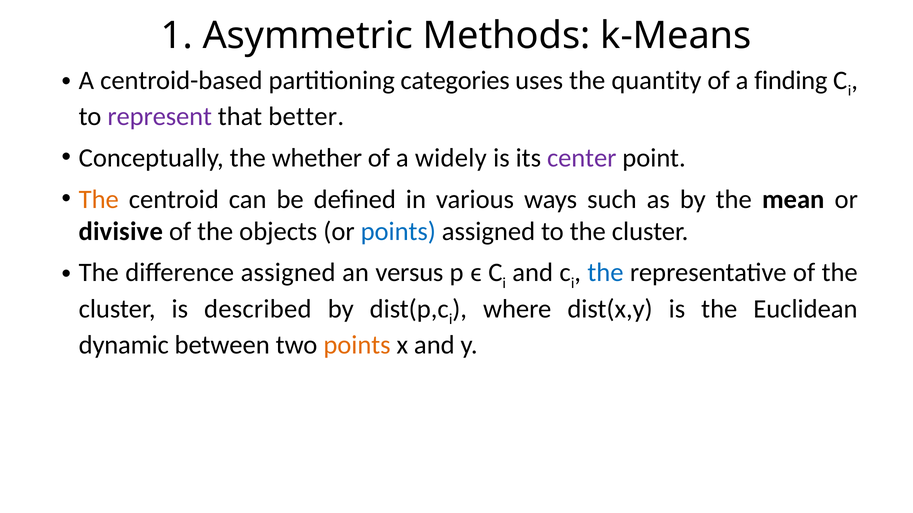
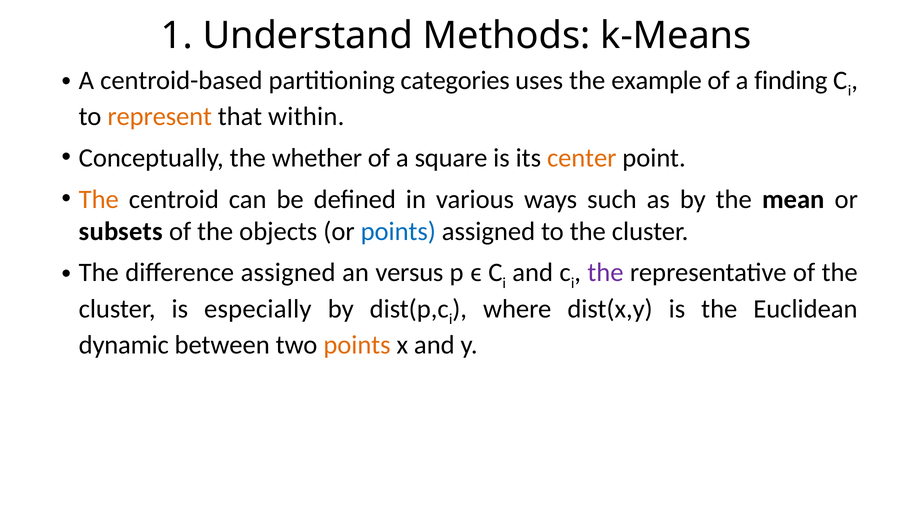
Asymmetric: Asymmetric -> Understand (308, 36)
quantity: quantity -> example (657, 81)
represent colour: purple -> orange (160, 117)
better: better -> within (306, 117)
widely: widely -> square (451, 158)
center colour: purple -> orange (582, 158)
divisive: divisive -> subsets (121, 232)
the colour: blue -> purple (605, 273)
described: described -> especially (258, 309)
